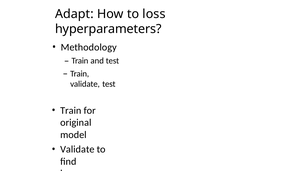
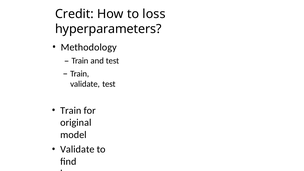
Adapt: Adapt -> Credit (74, 14)
